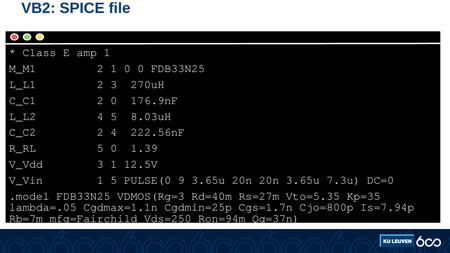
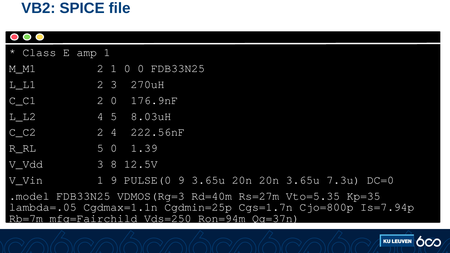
3 1: 1 -> 8 (114, 164)
1 5: 5 -> 9 (114, 180)
